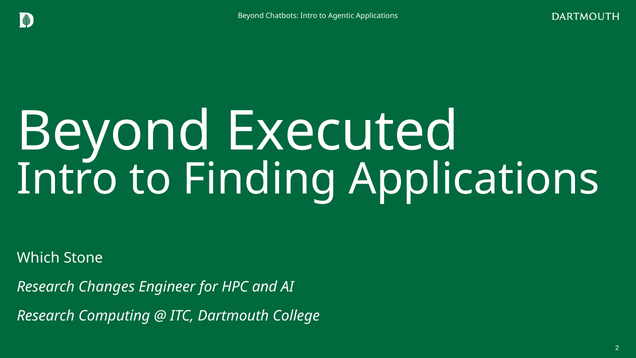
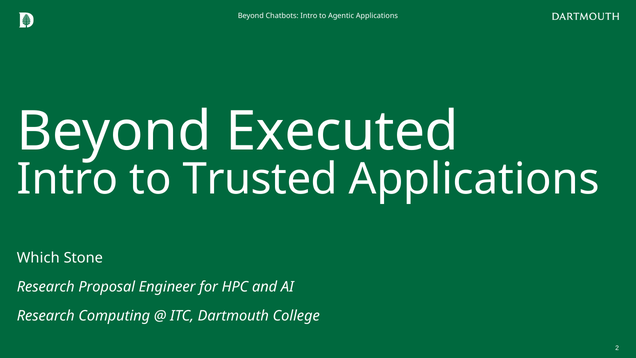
Finding: Finding -> Trusted (260, 179)
Changes: Changes -> Proposal (107, 287)
